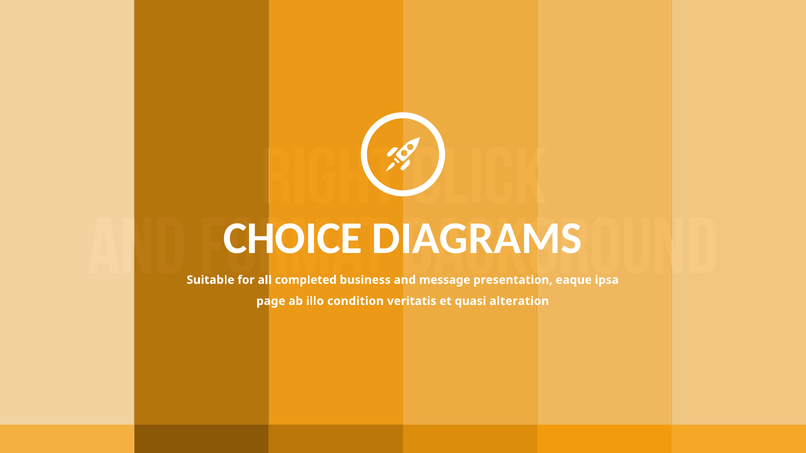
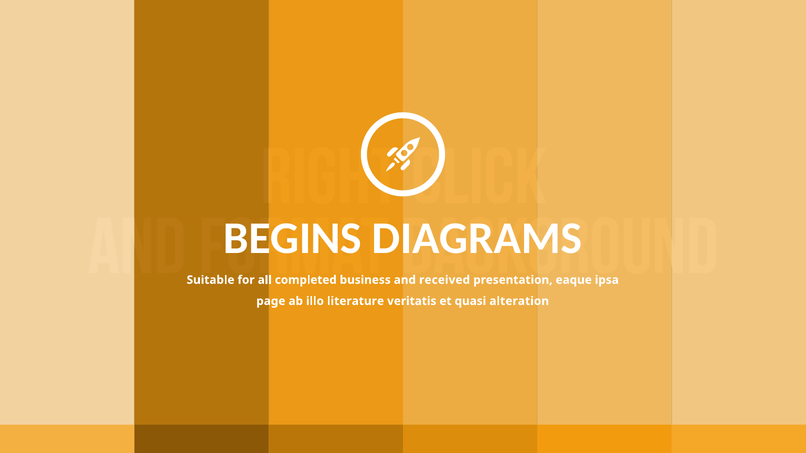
CHOICE: CHOICE -> BEGINS (293, 239)
message: message -> received (445, 280)
condition: condition -> literature (356, 301)
